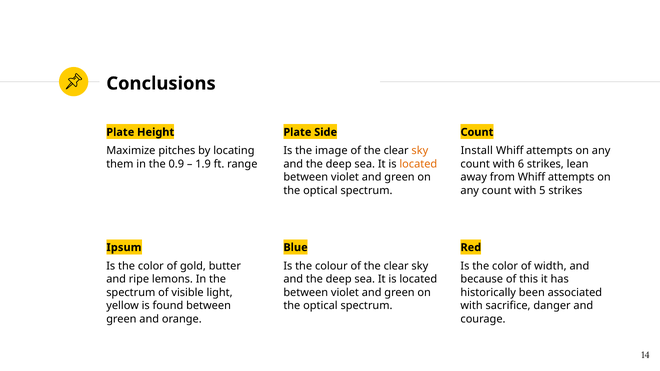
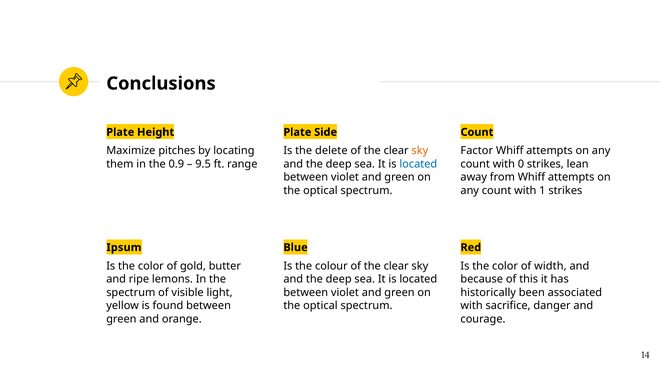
image: image -> delete (331, 151)
Install: Install -> Factor (477, 151)
1.9: 1.9 -> 9.5 (203, 164)
located colour: orange -> blue (418, 164)
6: 6 -> 0 (521, 164)
5: 5 -> 1 (542, 191)
